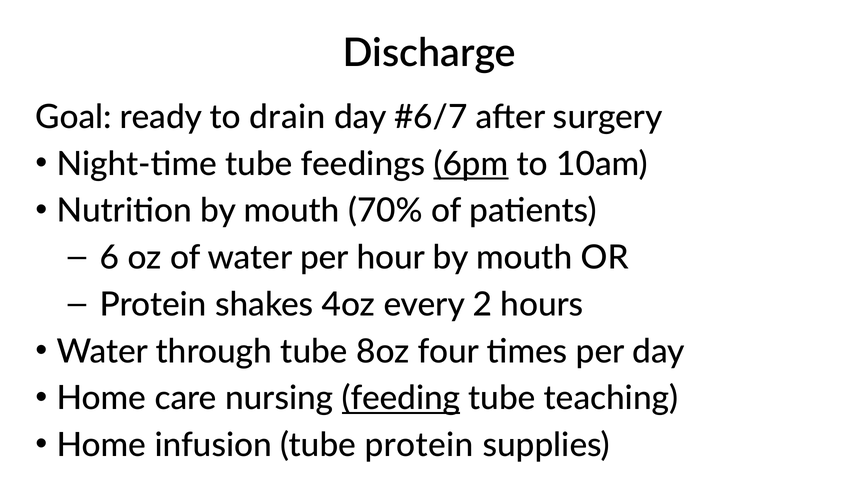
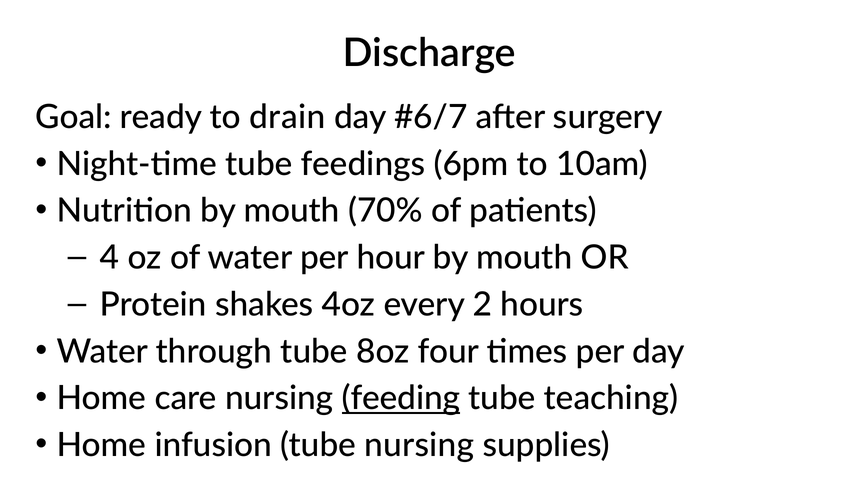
6pm underline: present -> none (471, 164)
6: 6 -> 4 (110, 258)
tube protein: protein -> nursing (419, 446)
